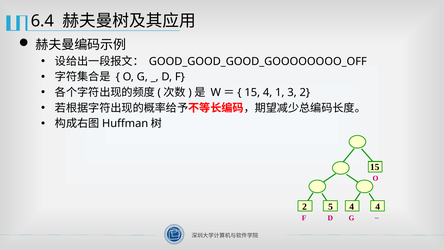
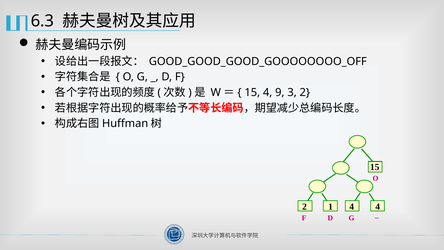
6.4: 6.4 -> 6.3 (42, 21)
1: 1 -> 9 (280, 92)
5: 5 -> 1 (331, 206)
